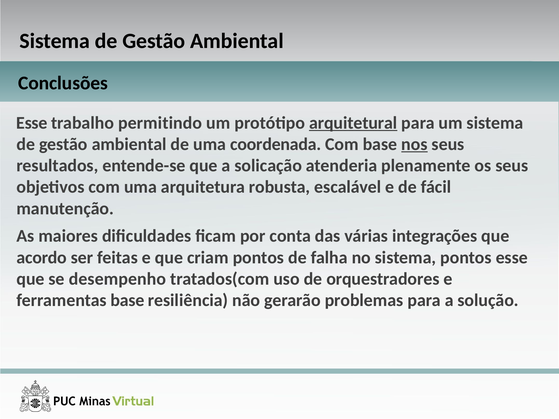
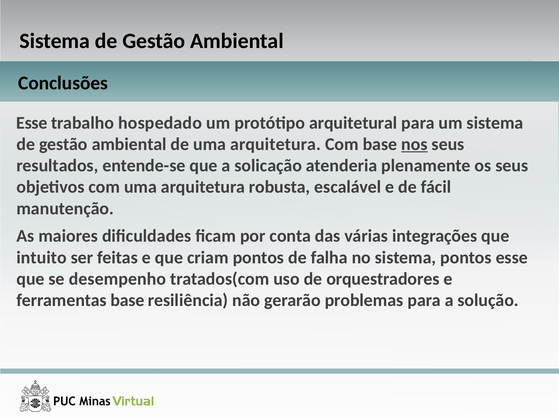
permitindo: permitindo -> hospedado (160, 123)
arquitetural underline: present -> none (353, 123)
de uma coordenada: coordenada -> arquitetura (276, 144)
acordo: acordo -> intuito (42, 258)
